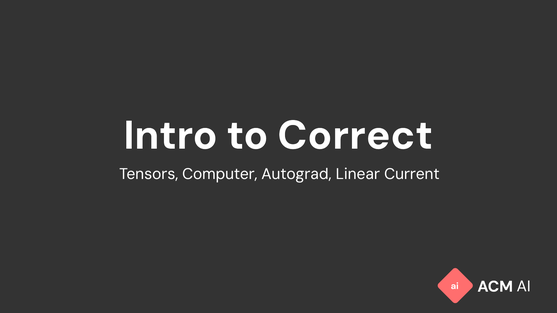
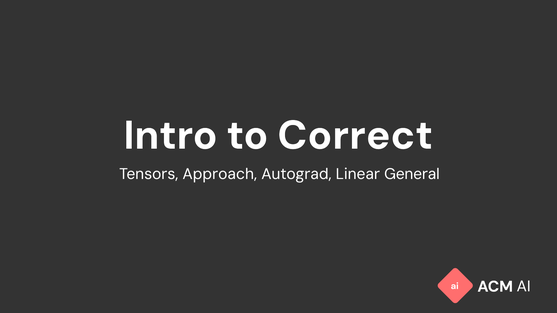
Computer: Computer -> Approach (220, 174)
Current: Current -> General (412, 174)
